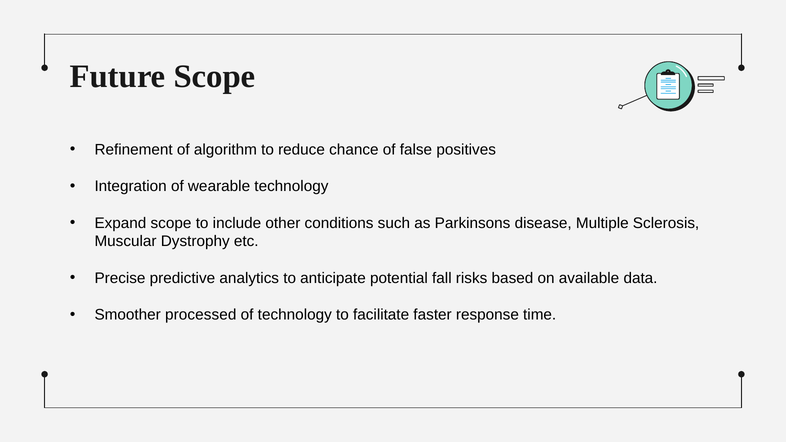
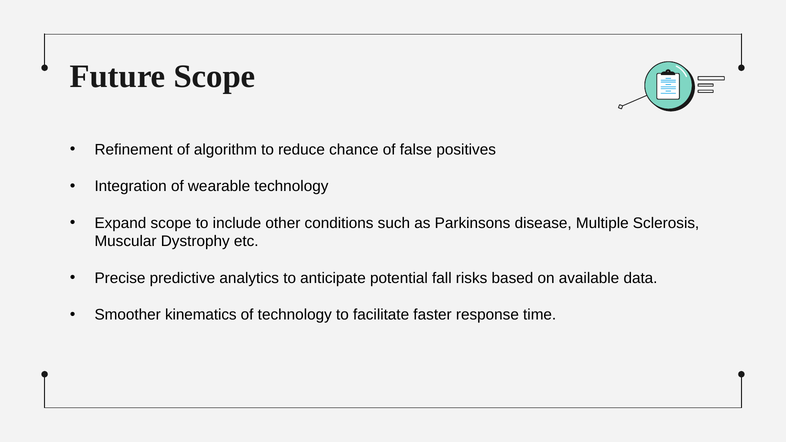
processed: processed -> kinematics (201, 315)
